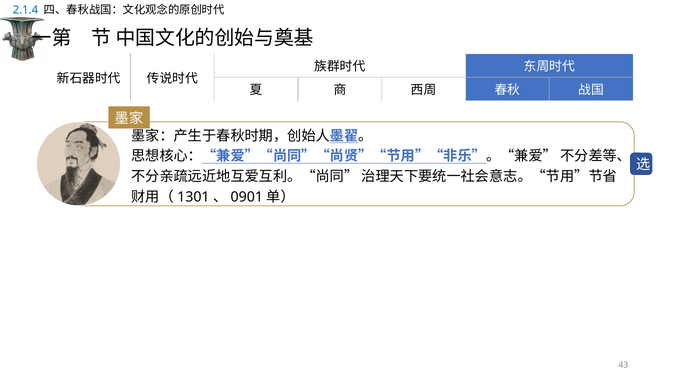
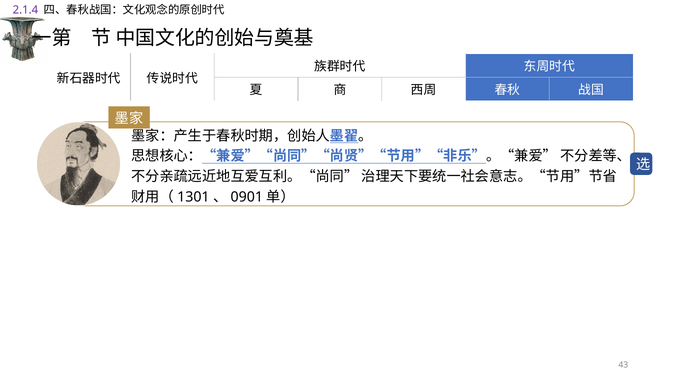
2.1.4 colour: blue -> purple (25, 10)
